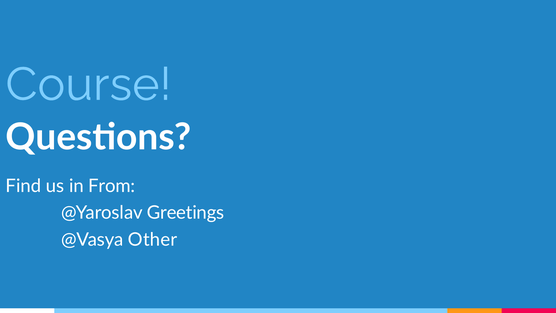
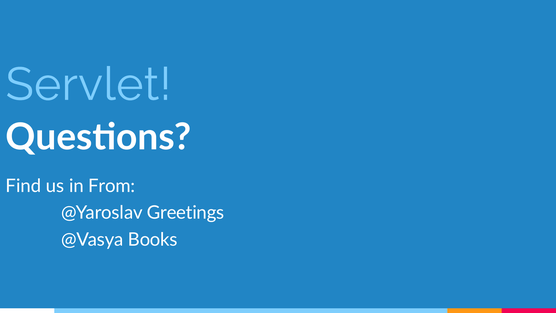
Course: Course -> Servlet (88, 85)
Other: Other -> Books (153, 240)
